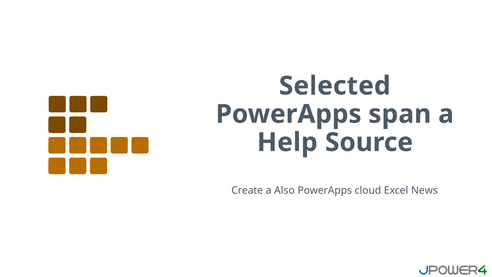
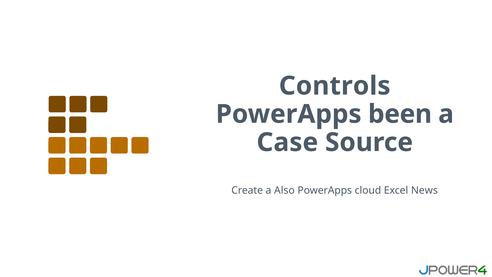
Selected: Selected -> Controls (335, 86)
span: span -> been (400, 114)
Help: Help -> Case (287, 142)
